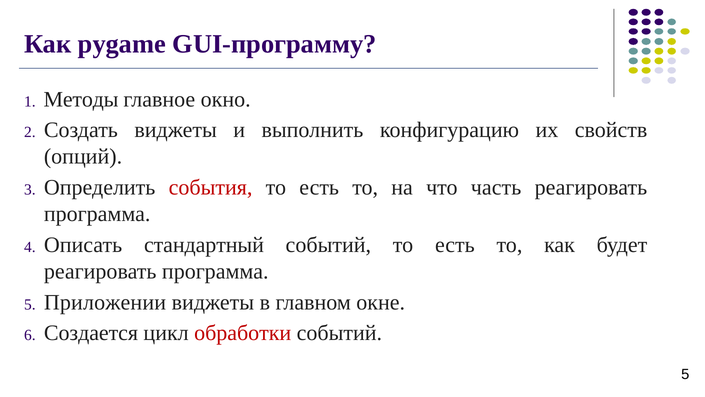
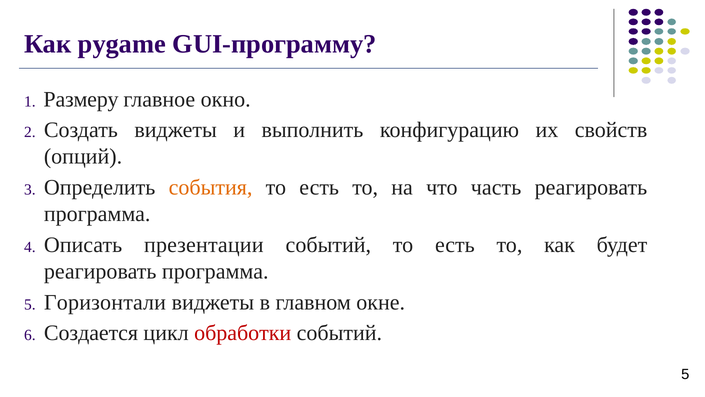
Методы: Методы -> Размеру (81, 99)
события colour: red -> orange (211, 187)
стандартный: стандартный -> презентации (204, 245)
Приложении: Приложении -> Горизонтали (105, 302)
